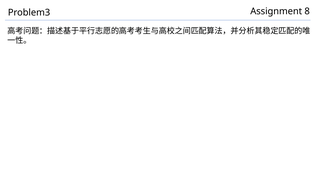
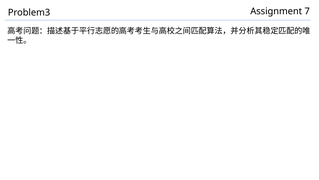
8: 8 -> 7 (307, 11)
